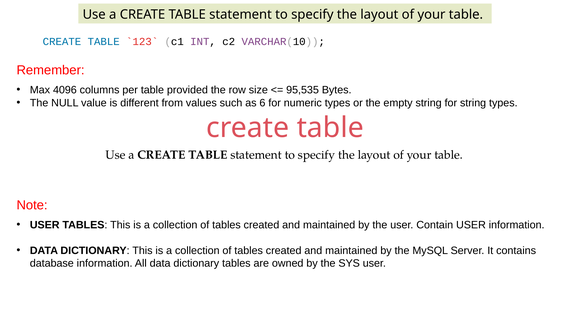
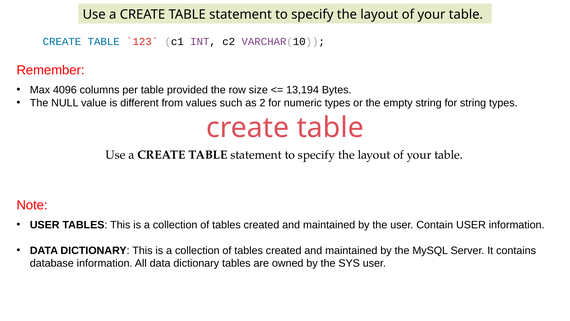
95,535: 95,535 -> 13,194 (303, 90)
6: 6 -> 2 (262, 103)
